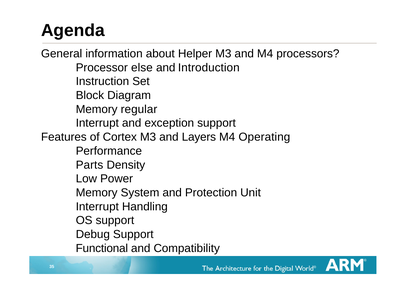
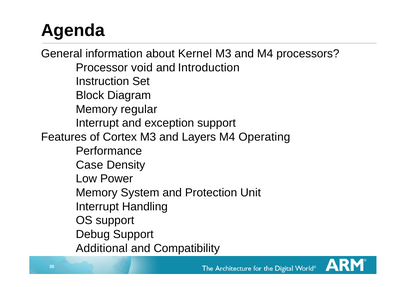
Helper: Helper -> Kernel (195, 54)
else: else -> void (142, 68)
Parts: Parts -> Case (90, 165)
Functional: Functional -> Additional (102, 248)
